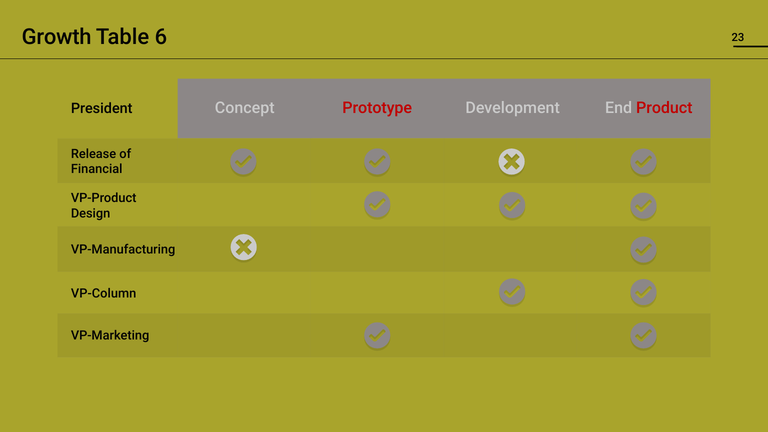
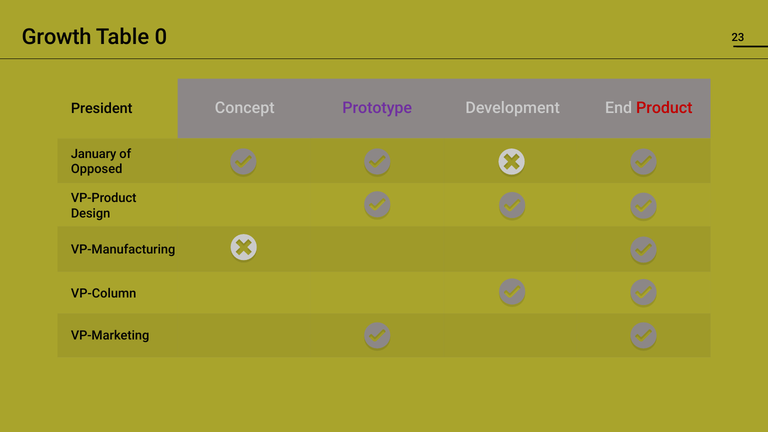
6: 6 -> 0 (161, 37)
Prototype colour: red -> purple (377, 108)
Release: Release -> January (94, 154)
Financial: Financial -> Opposed (97, 169)
